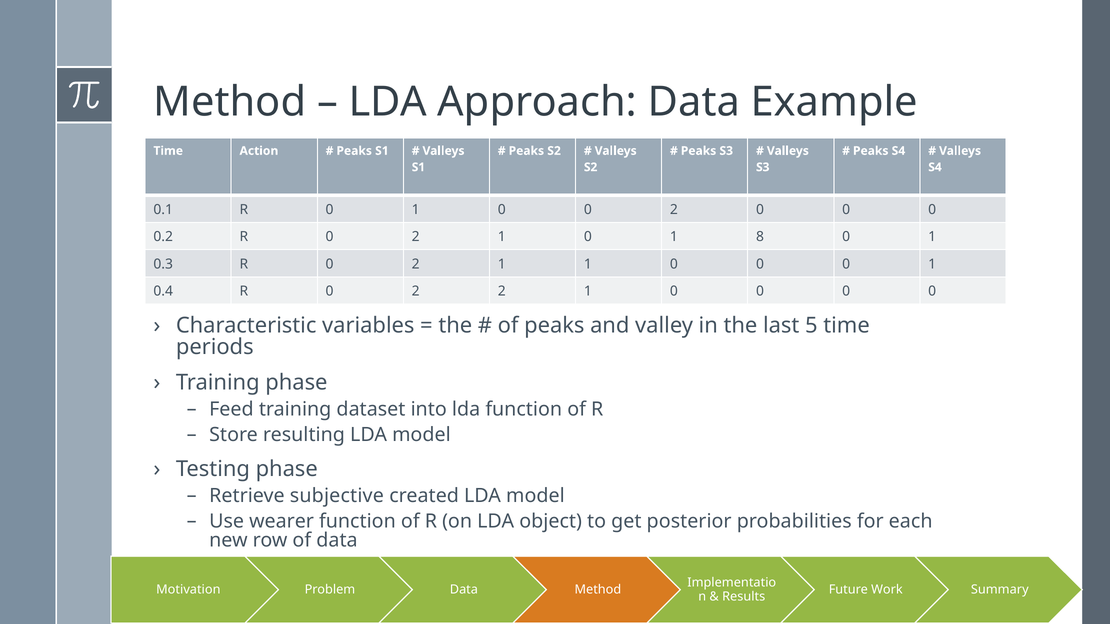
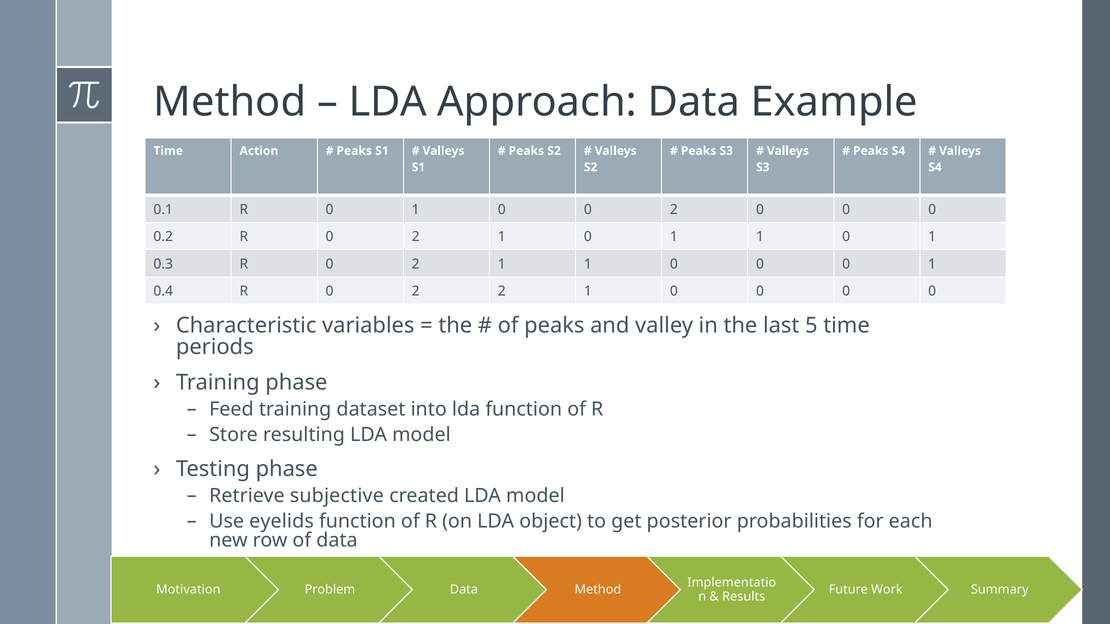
0 1 8: 8 -> 1 (760, 237)
wearer: wearer -> eyelids (281, 521)
